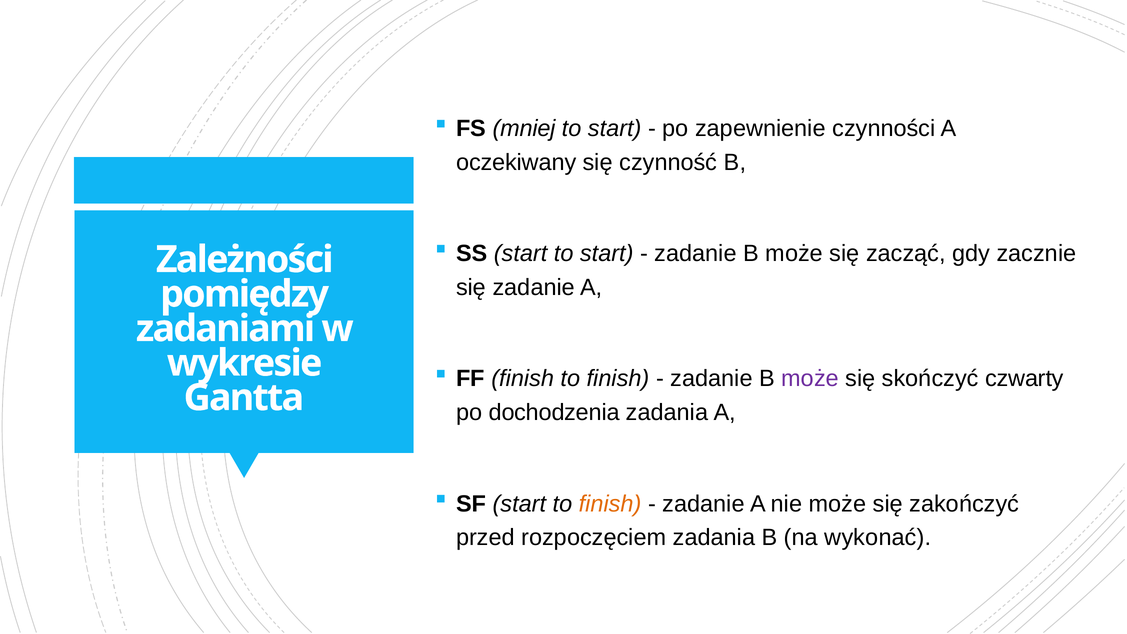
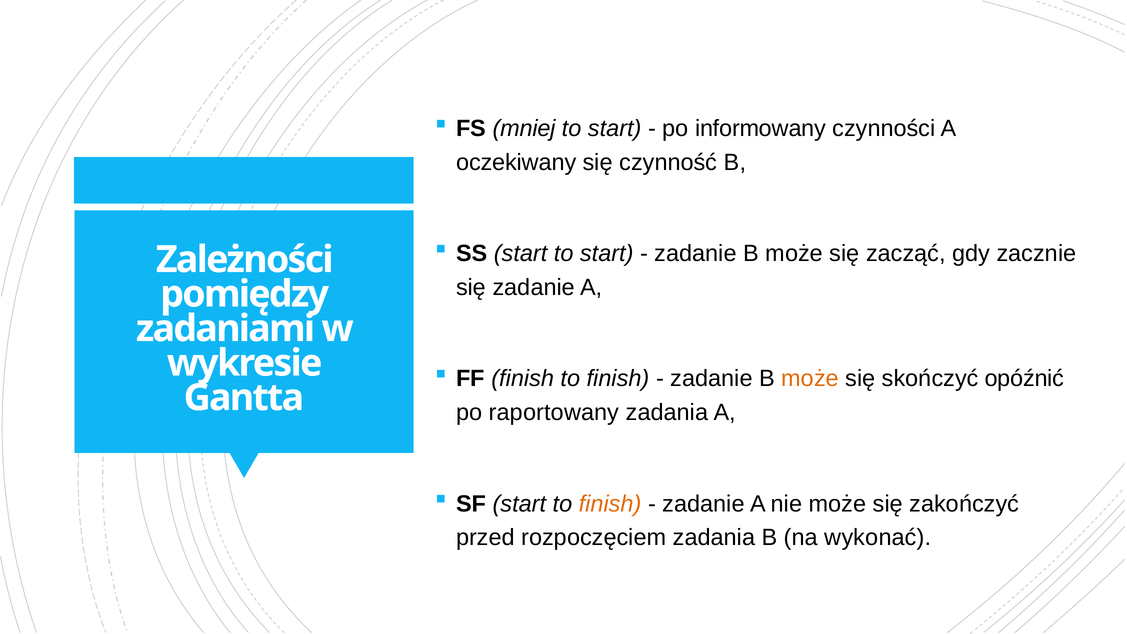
zapewnienie: zapewnienie -> informowany (761, 129)
może colour: purple -> orange (810, 379)
czwarty: czwarty -> opóźnić (1024, 379)
dochodzenia: dochodzenia -> raportowany (554, 413)
